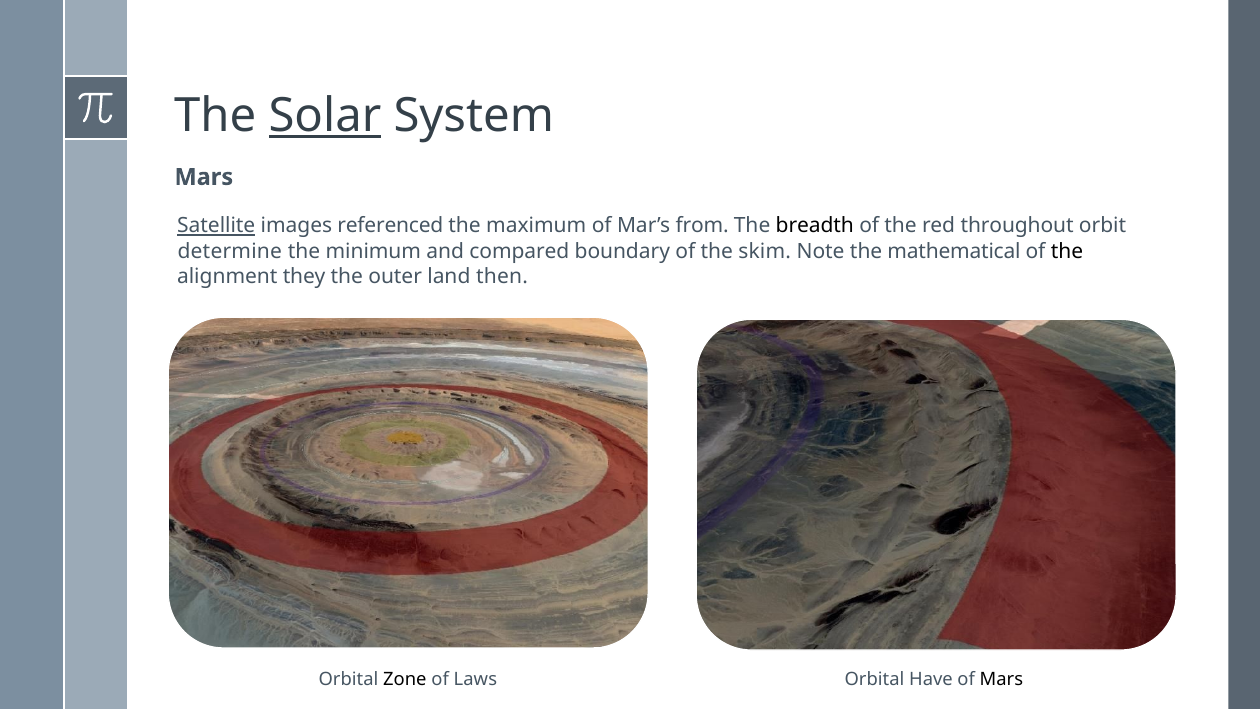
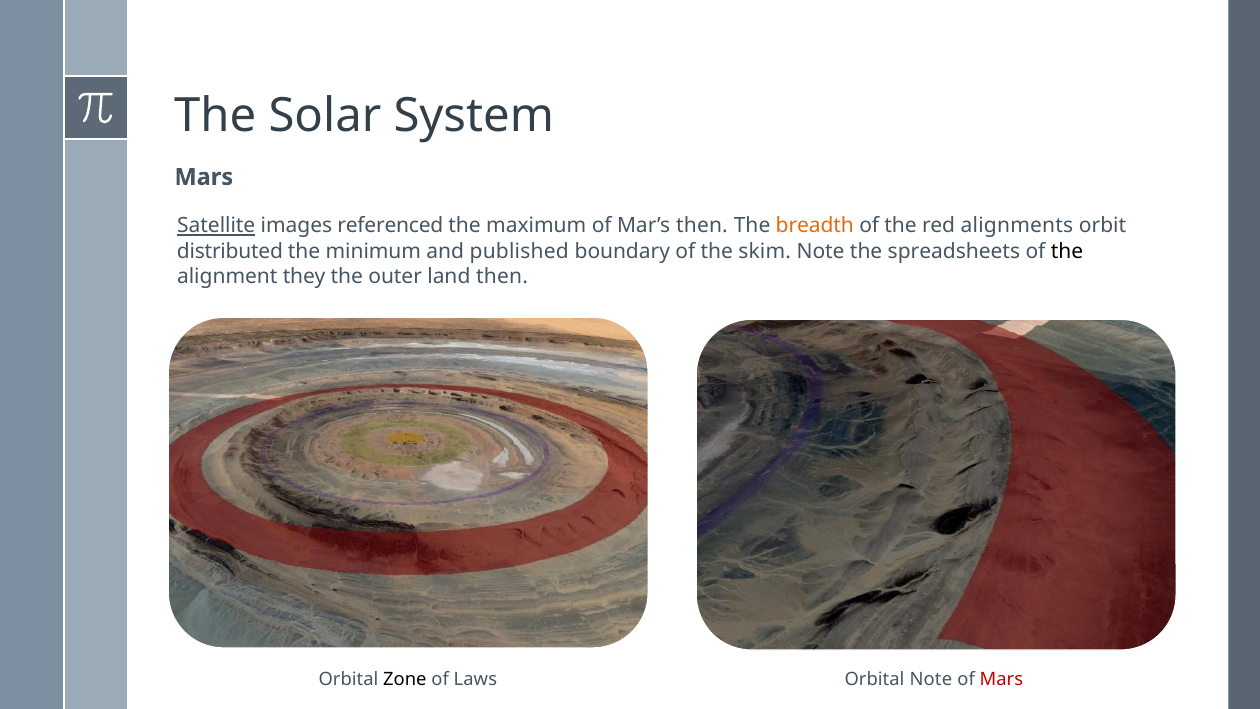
Solar underline: present -> none (325, 116)
Mar’s from: from -> then (702, 226)
breadth colour: black -> orange (815, 226)
throughout: throughout -> alignments (1017, 226)
determine: determine -> distributed (230, 251)
compared: compared -> published (519, 251)
mathematical: mathematical -> spreadsheets (954, 251)
Have: Have -> Note (931, 680)
Mars colour: black -> red (1001, 680)
